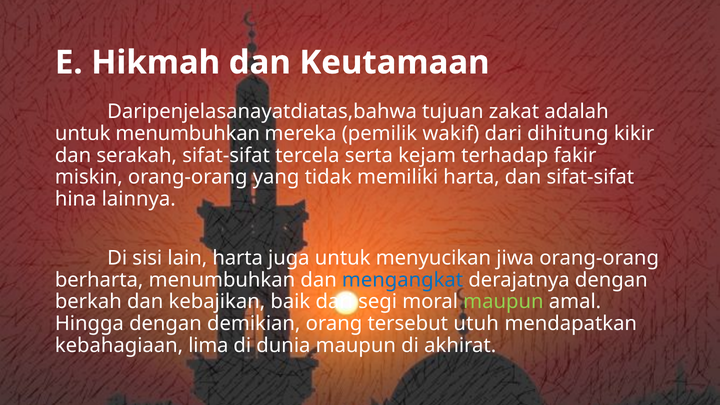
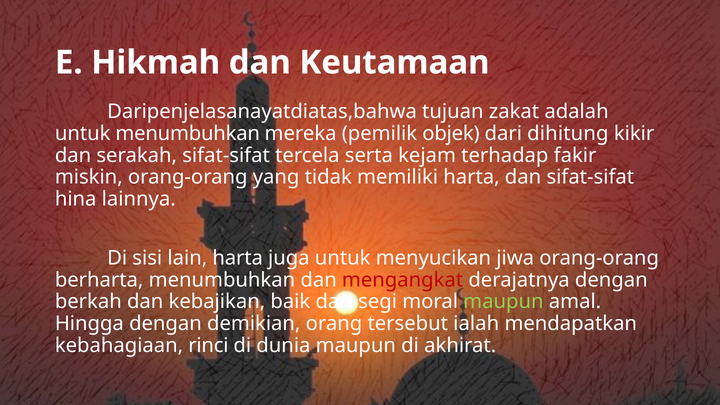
wakif: wakif -> objek (451, 133)
mengangkat colour: blue -> red (403, 280)
utuh: utuh -> ialah (476, 324)
lima: lima -> rinci (208, 346)
